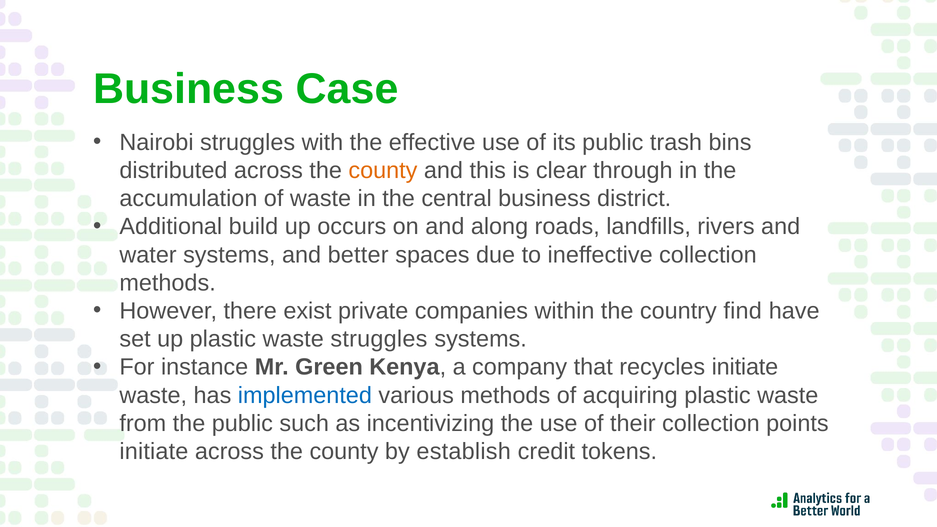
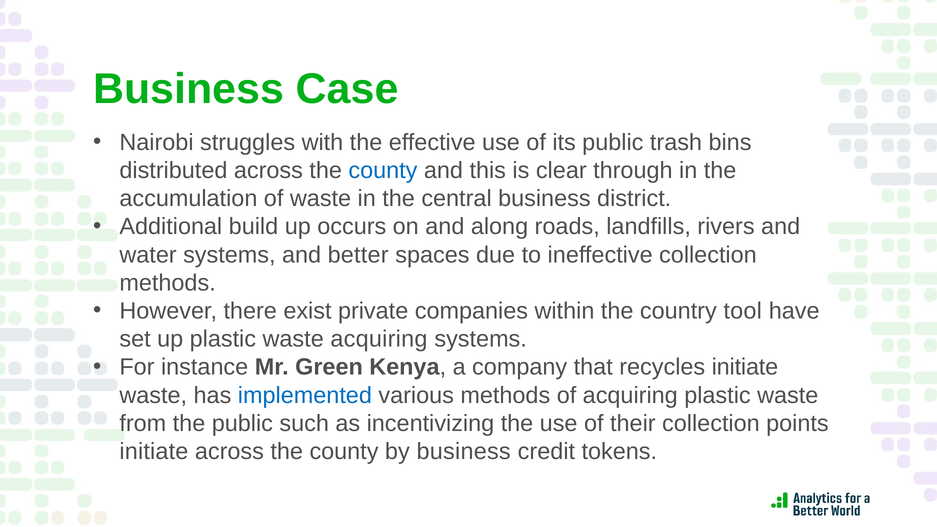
county colour: orange -> blue (383, 170)
find: find -> tool (743, 311)
waste struggles: struggles -> acquiring (379, 339)
by establish: establish -> business (464, 452)
